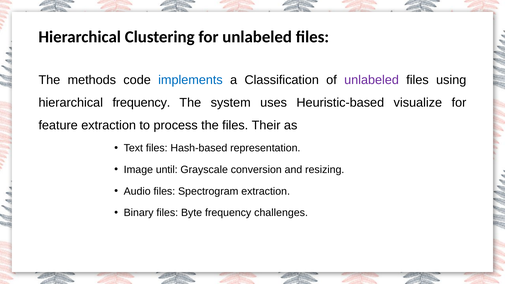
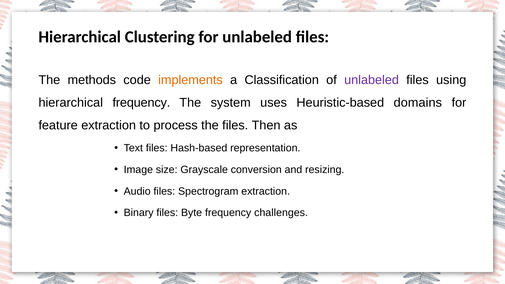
implements colour: blue -> orange (190, 80)
visualize: visualize -> domains (418, 103)
Their: Their -> Then (266, 126)
until: until -> size (167, 170)
